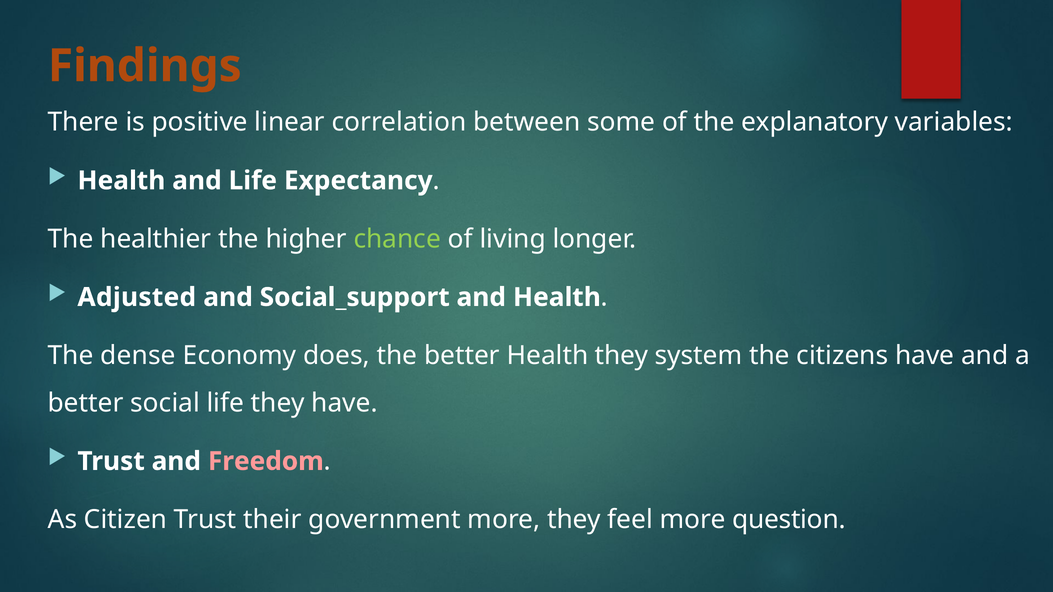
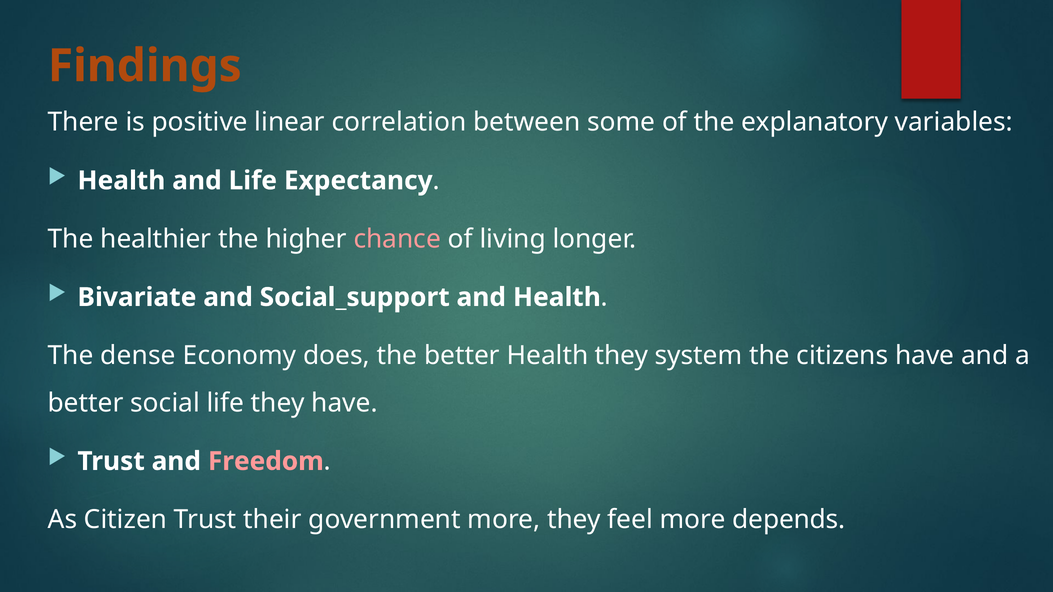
chance colour: light green -> pink (397, 239)
Adjusted: Adjusted -> Bivariate (137, 297)
question: question -> depends (789, 520)
